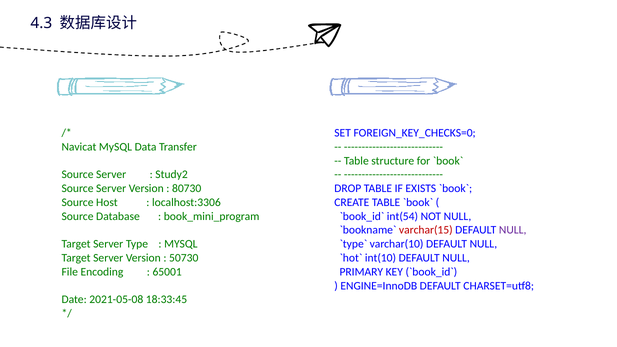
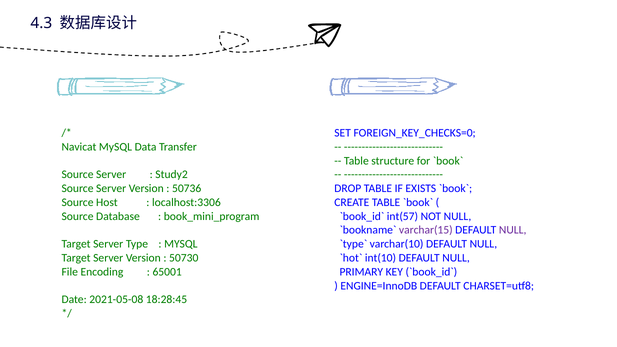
80730: 80730 -> 50736 (187, 189)
int(54: int(54 -> int(57 (402, 216)
varchar(15 colour: red -> purple (426, 230)
18:33:45: 18:33:45 -> 18:28:45 (166, 300)
